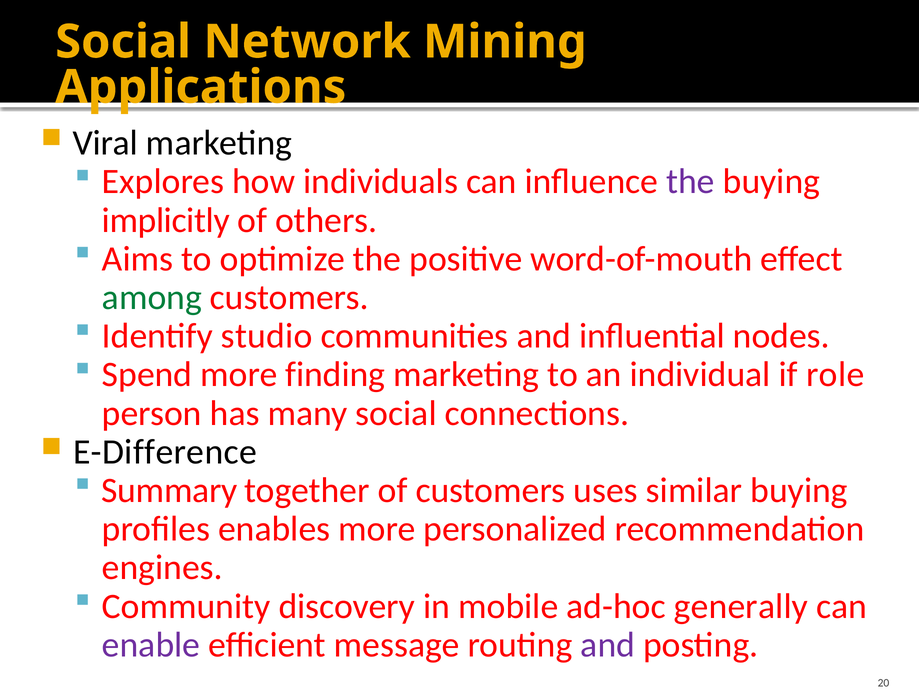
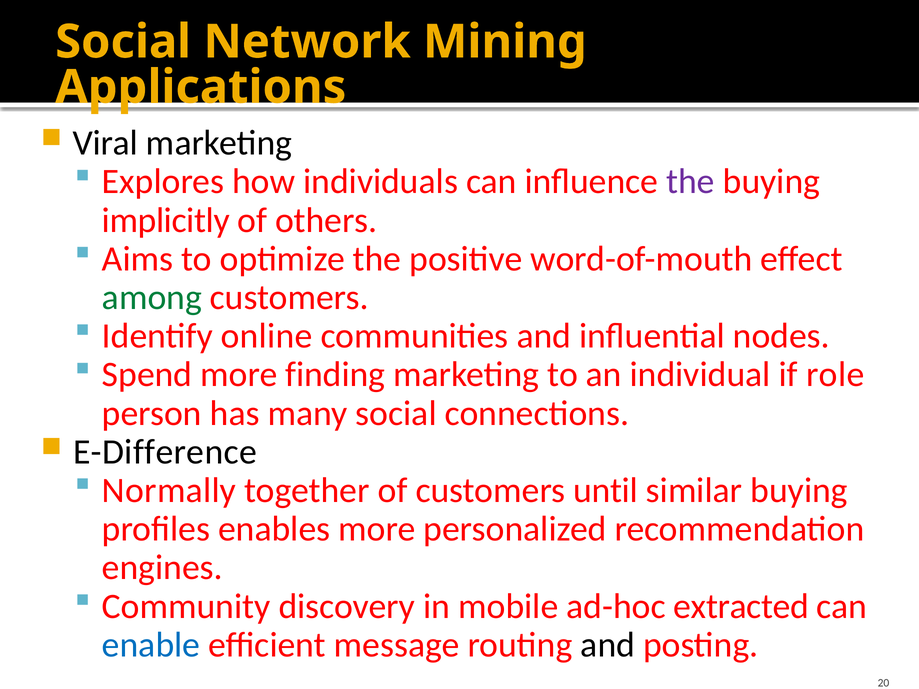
studio: studio -> online (267, 336)
Summary: Summary -> Normally (169, 491)
uses: uses -> until (606, 491)
generally: generally -> extracted (741, 606)
enable colour: purple -> blue (151, 645)
and colour: purple -> black (608, 645)
